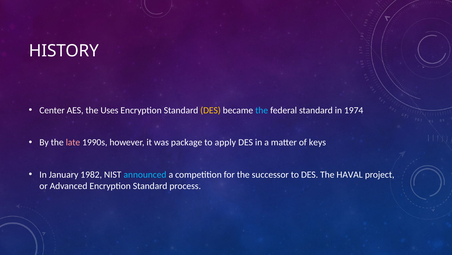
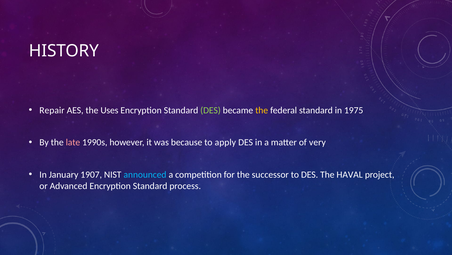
Center: Center -> Repair (52, 110)
DES colour: yellow -> light green (211, 110)
the colour: light blue -> yellow (262, 110)
1974: 1974 -> 1975 (354, 110)
package: package -> because (187, 142)
keys: keys -> very (317, 142)
1982: 1982 -> 1907 (91, 174)
